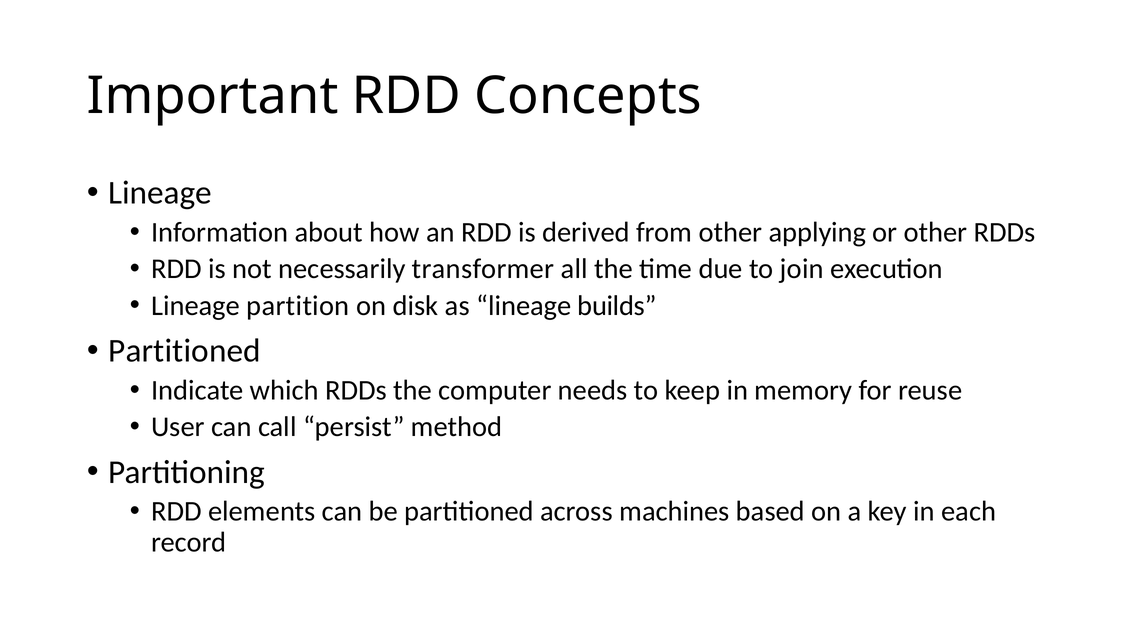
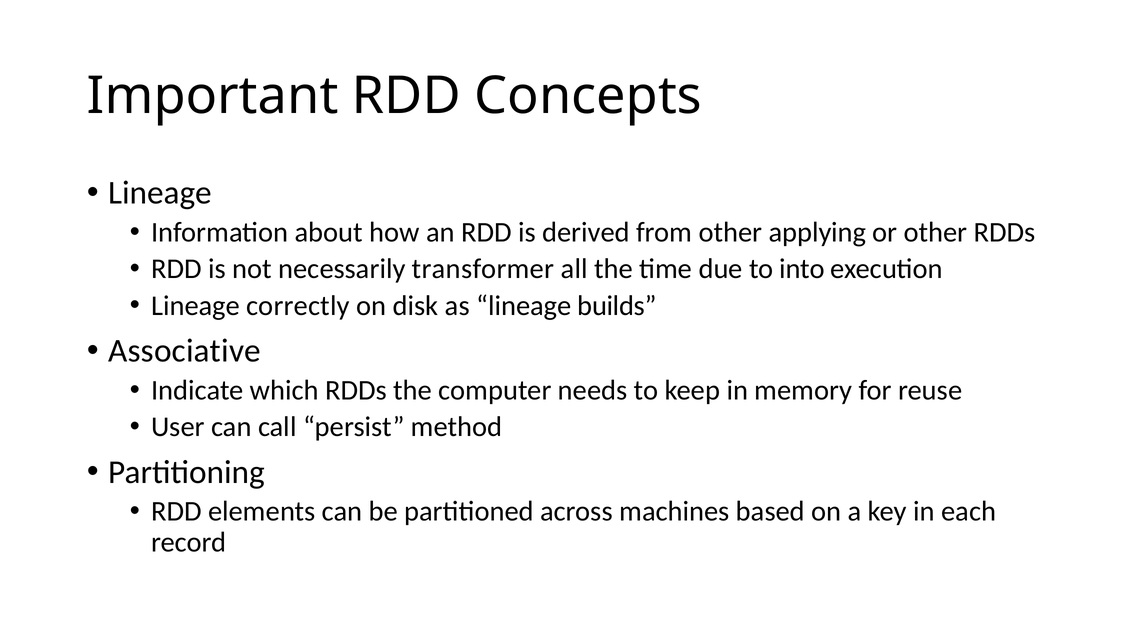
join: join -> into (802, 269)
partition: partition -> correctly (298, 306)
Partitioned: Partitioned -> Associative (185, 351)
